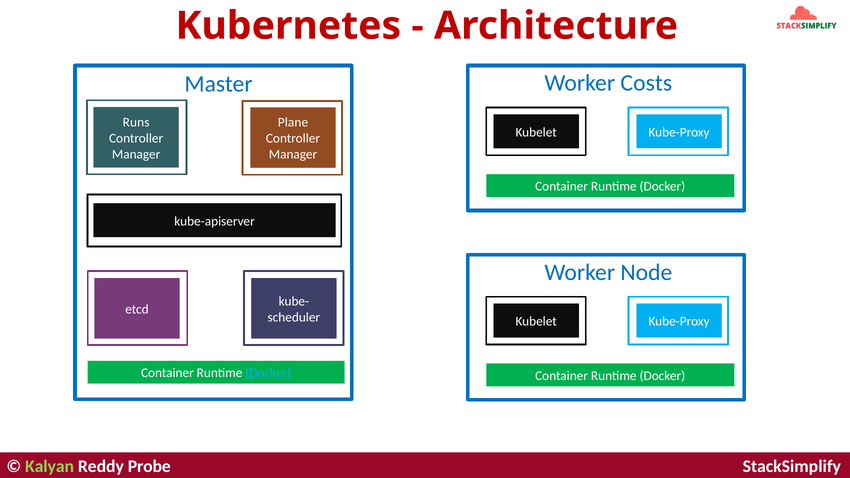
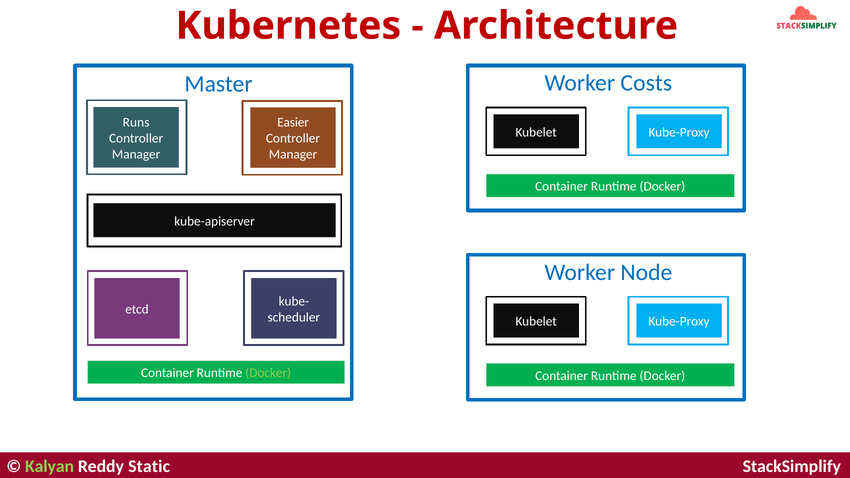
Plane: Plane -> Easier (293, 123)
Docker colour: light blue -> light green (268, 373)
Probe: Probe -> Static (149, 467)
